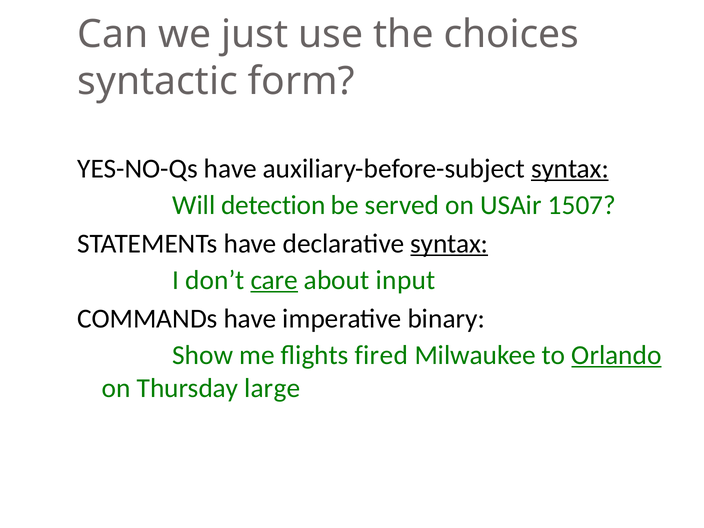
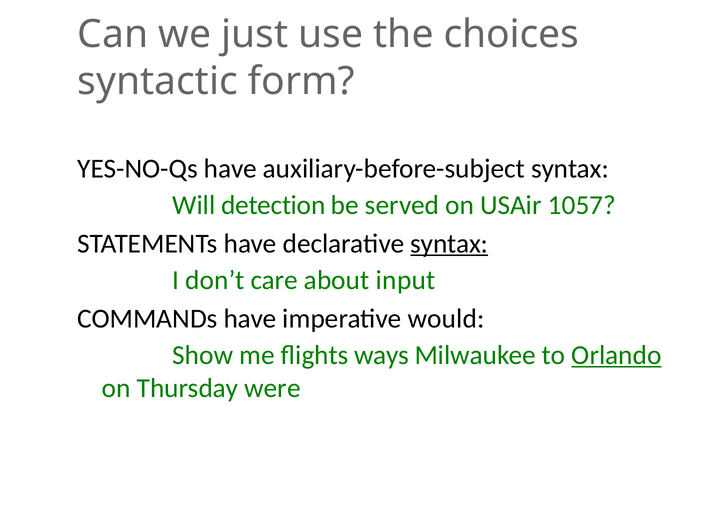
syntax underline: present -> none (570, 169)
1507: 1507 -> 1057 (582, 205)
care underline: present -> none (274, 280)
binary: binary -> would (446, 319)
fired: fired -> ways (382, 355)
large: large -> were (272, 388)
